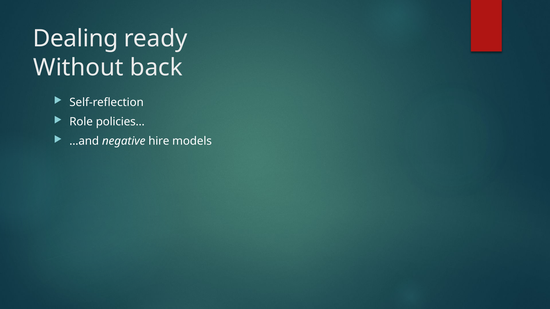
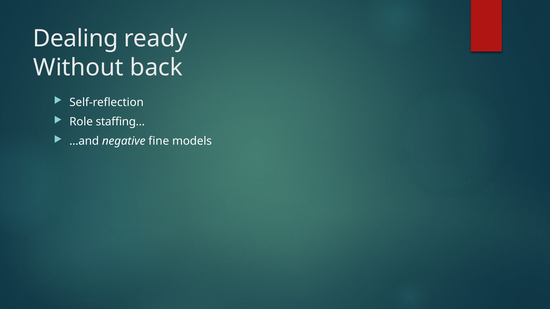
policies…: policies… -> staffing… (120, 122)
hire: hire -> fine (159, 141)
